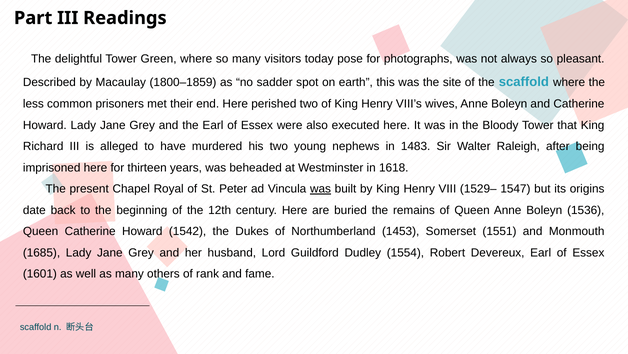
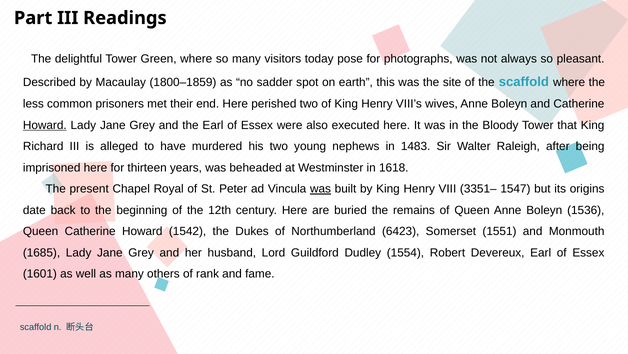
Howard underline: none -> present (45, 125)
1529–: 1529– -> 3351– (478, 189)
1453: 1453 -> 6423 (401, 231)
